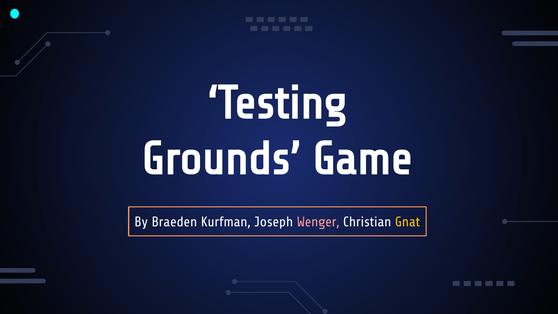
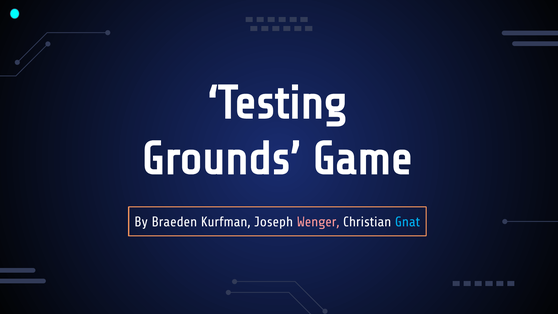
Gnat colour: yellow -> light blue (408, 222)
